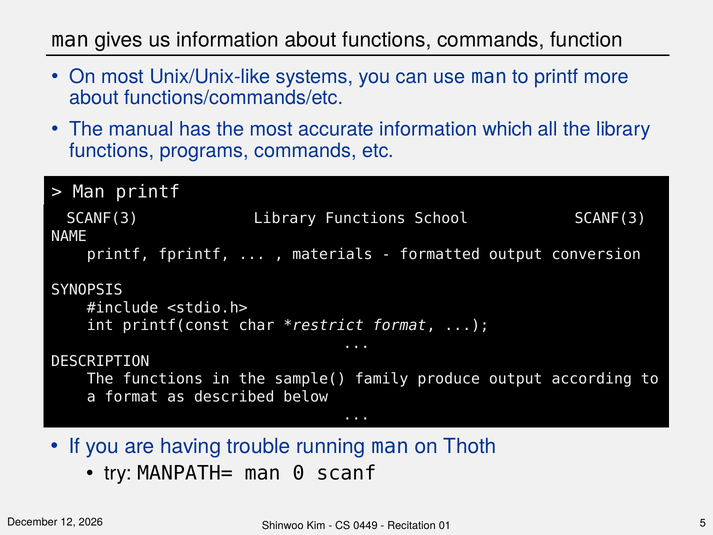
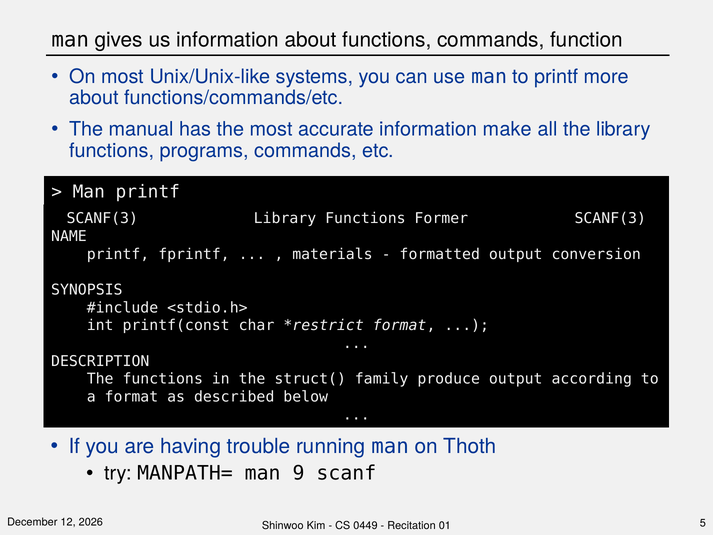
which: which -> make (507, 129)
School: School -> Former (441, 218)
sample(: sample( -> struct( (310, 379)
0: 0 -> 9 (299, 473)
